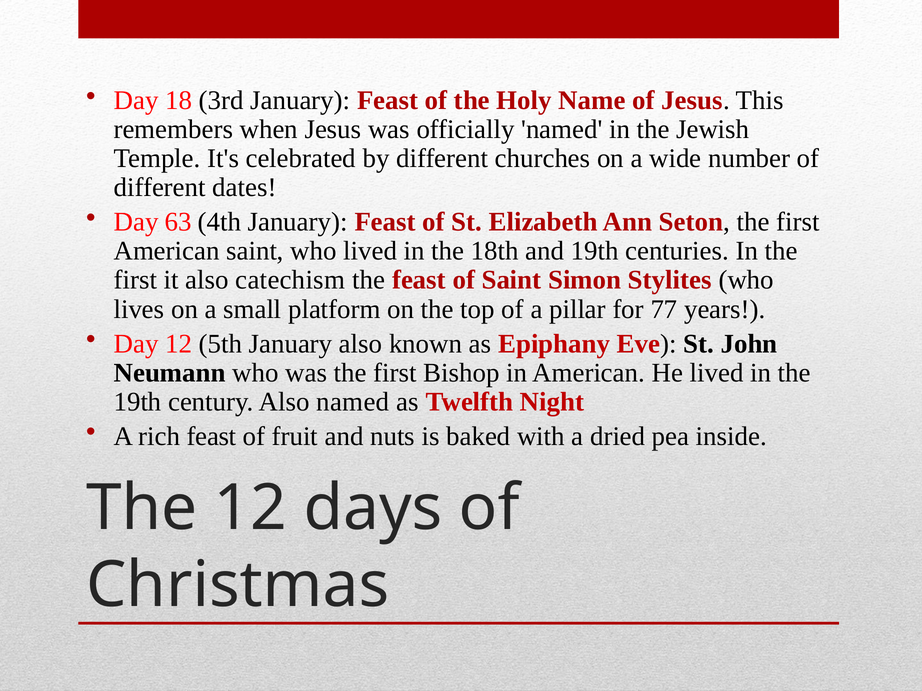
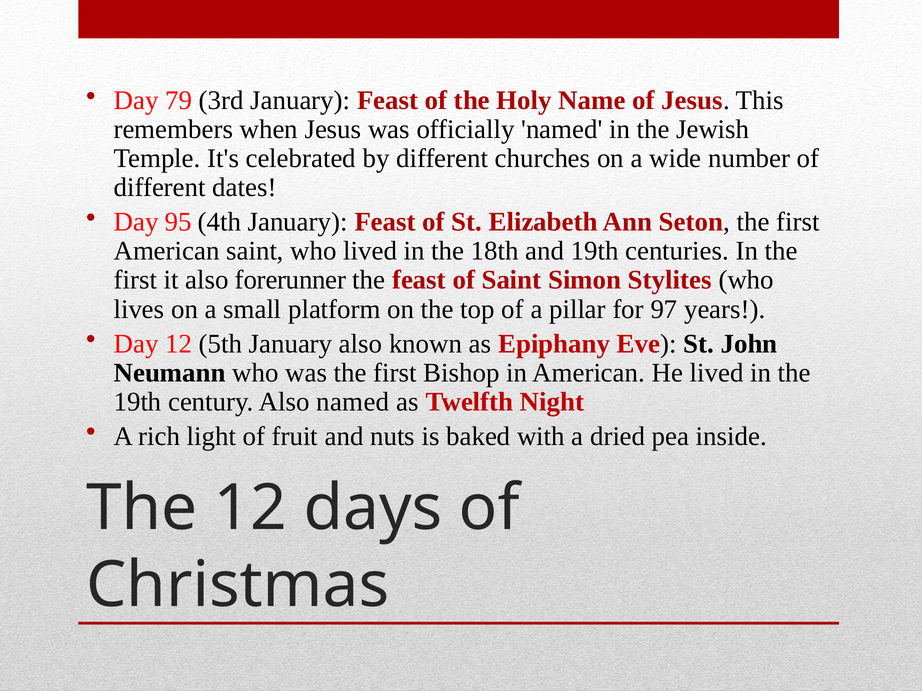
18: 18 -> 79 (179, 101)
63: 63 -> 95 (178, 222)
catechism: catechism -> forerunner (290, 280)
77: 77 -> 97 (664, 309)
rich feast: feast -> light (211, 437)
